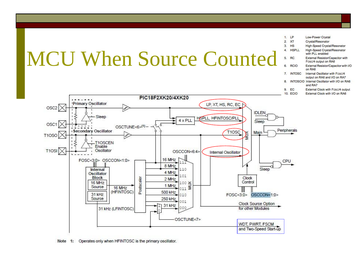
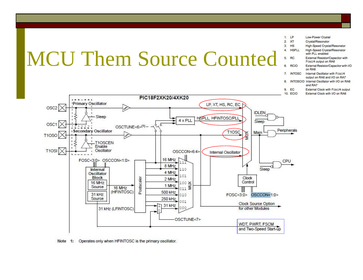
When: When -> Them (107, 59)
